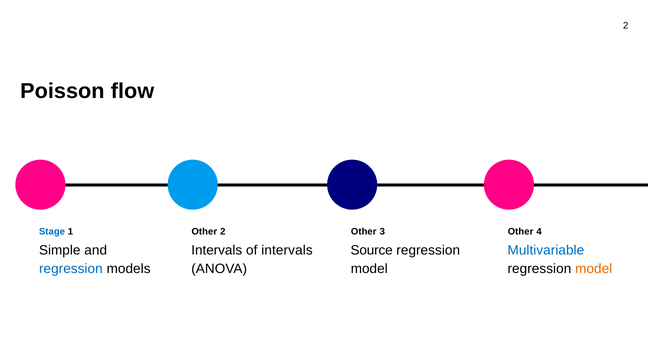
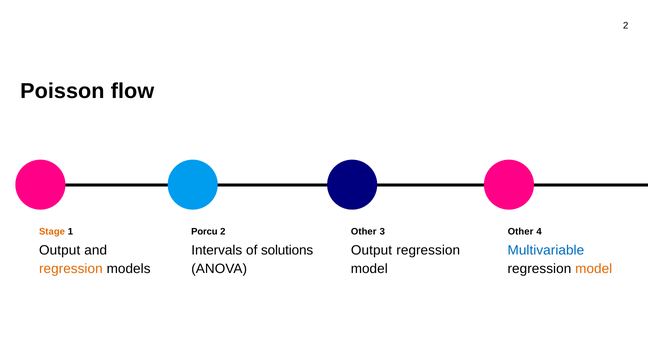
Stage colour: blue -> orange (52, 232)
Other: Other -> Porcu (204, 232)
Simple: Simple -> Output (60, 251)
of intervals: intervals -> solutions (287, 251)
Source: Source -> Output (372, 251)
regression colour: blue -> orange (71, 269)
